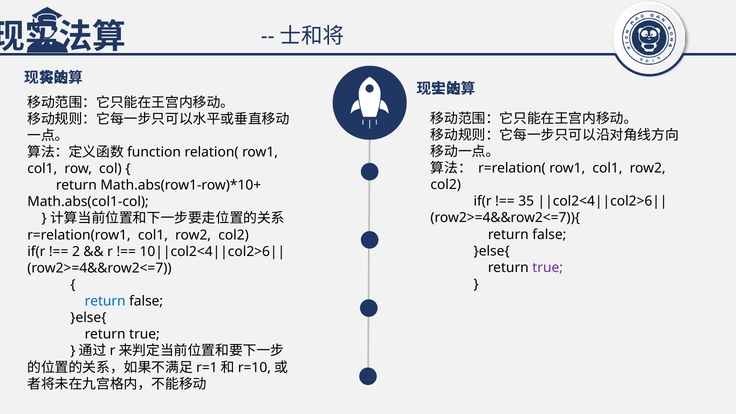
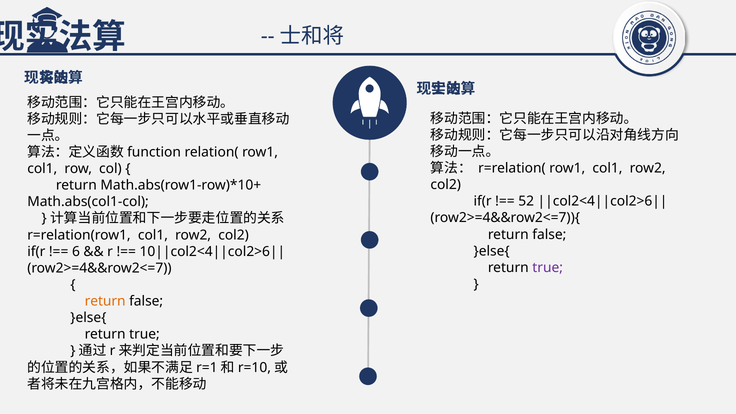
35: 35 -> 52 (526, 201)
2: 2 -> 6 (76, 252)
return colour: blue -> orange (105, 301)
